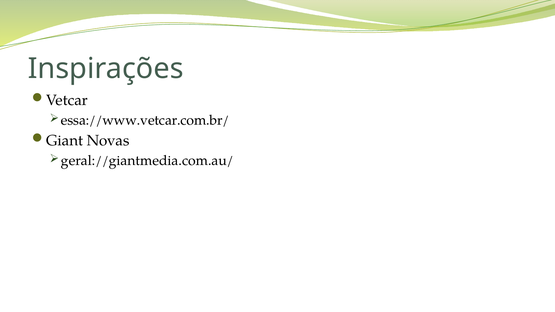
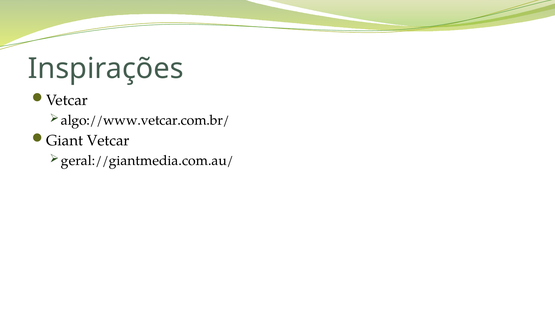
essa://www.vetcar.com.br/: essa://www.vetcar.com.br/ -> algo://www.vetcar.com.br/ (145, 120)
Giant Novas: Novas -> Vetcar (108, 141)
